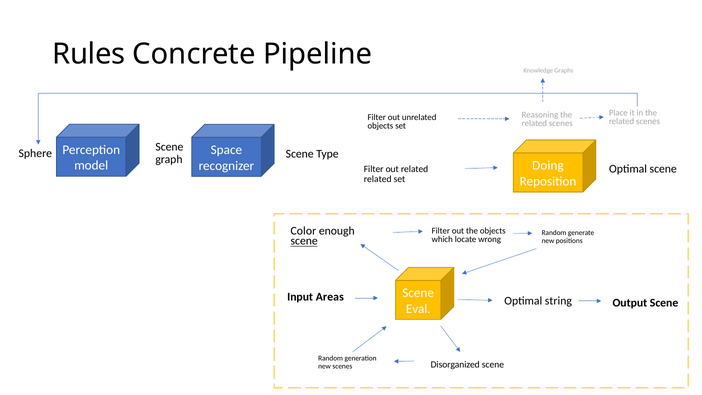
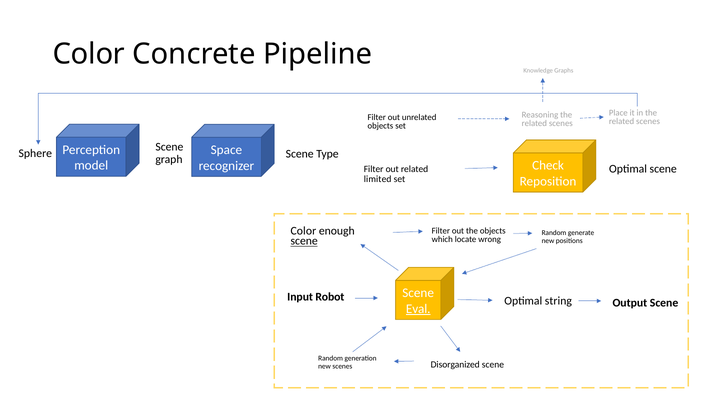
Rules: Rules -> Color (89, 54)
Doing: Doing -> Check (548, 166)
related: related -> limited (378, 179)
Areas: Areas -> Robot (330, 297)
Eval underline: none -> present (418, 309)
